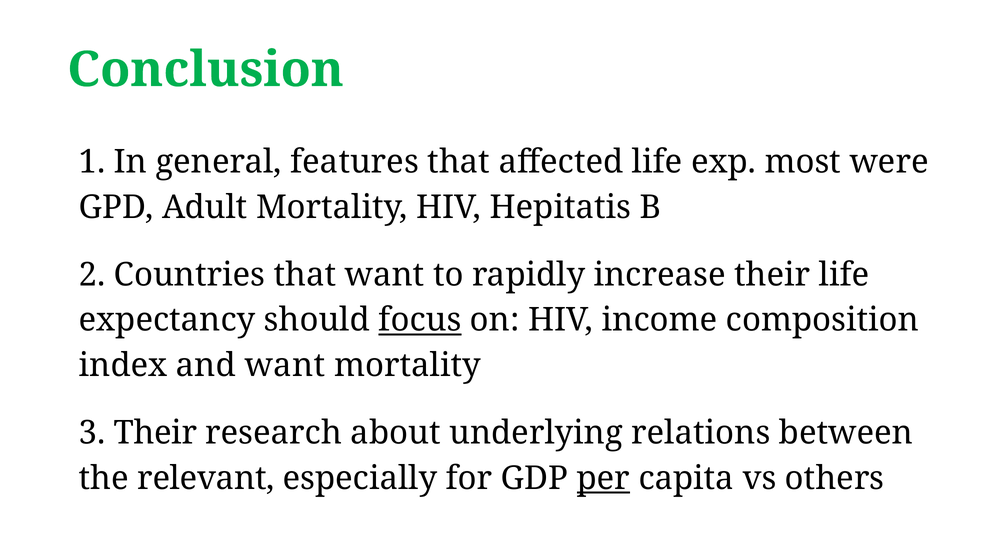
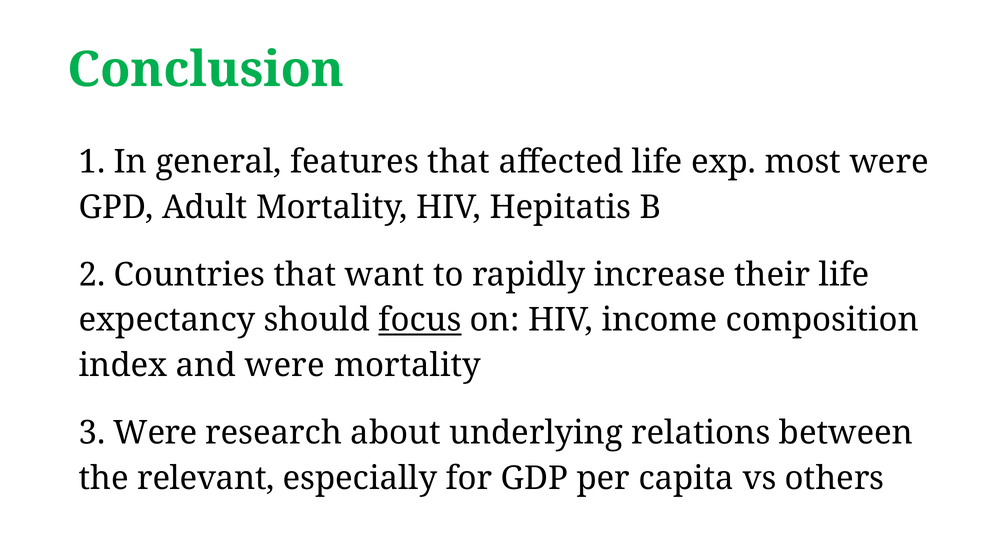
and want: want -> were (285, 366)
3 Their: Their -> Were (156, 433)
per underline: present -> none (603, 478)
